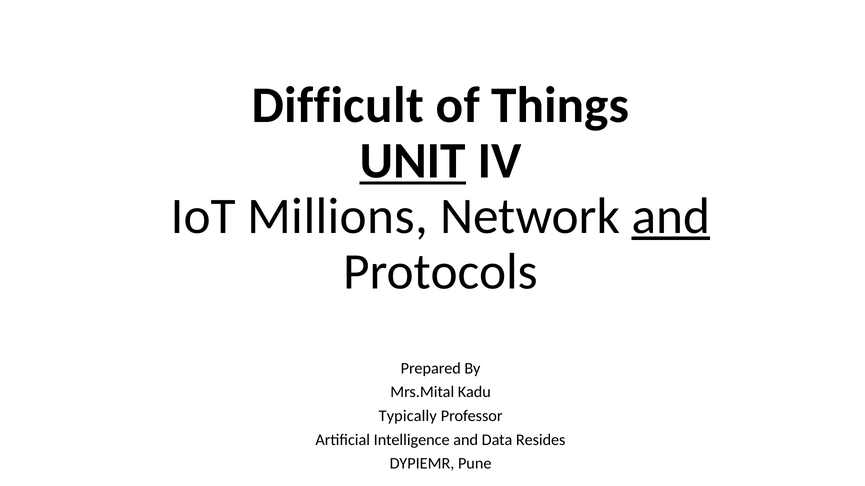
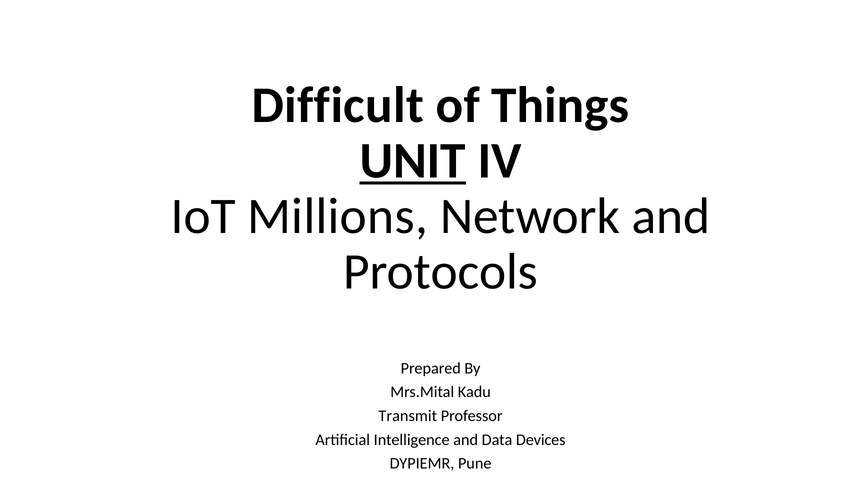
and underline: present -> none (671, 216)
Typically: Typically -> Transmit (408, 416)
Resides: Resides -> Devices (541, 440)
